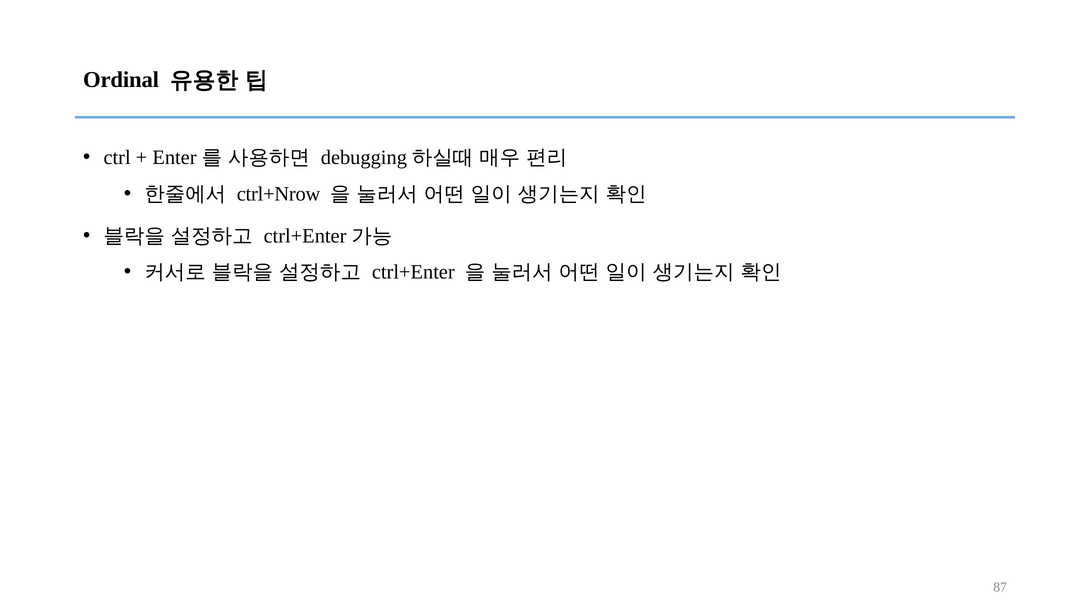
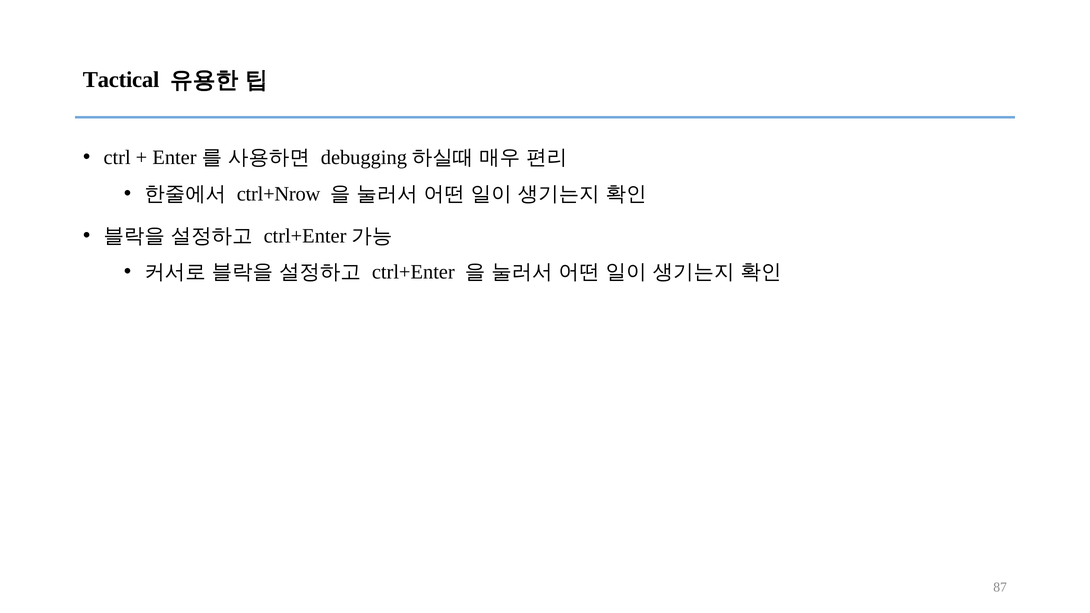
Ordinal: Ordinal -> Tactical (121, 80)
